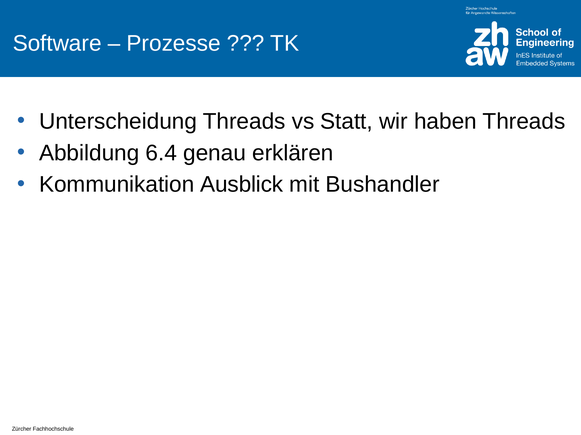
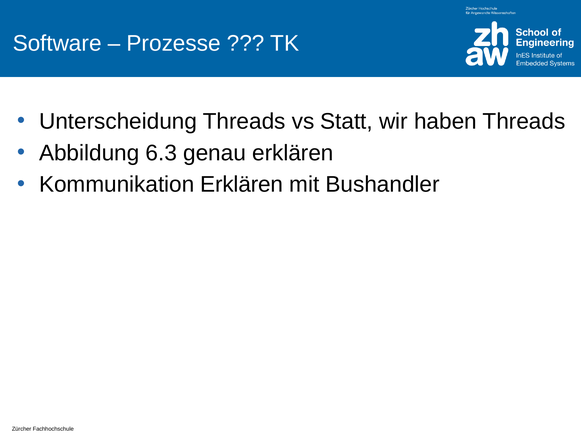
6.4: 6.4 -> 6.3 (161, 153)
Kommunikation Ausblick: Ausblick -> Erklären (242, 185)
